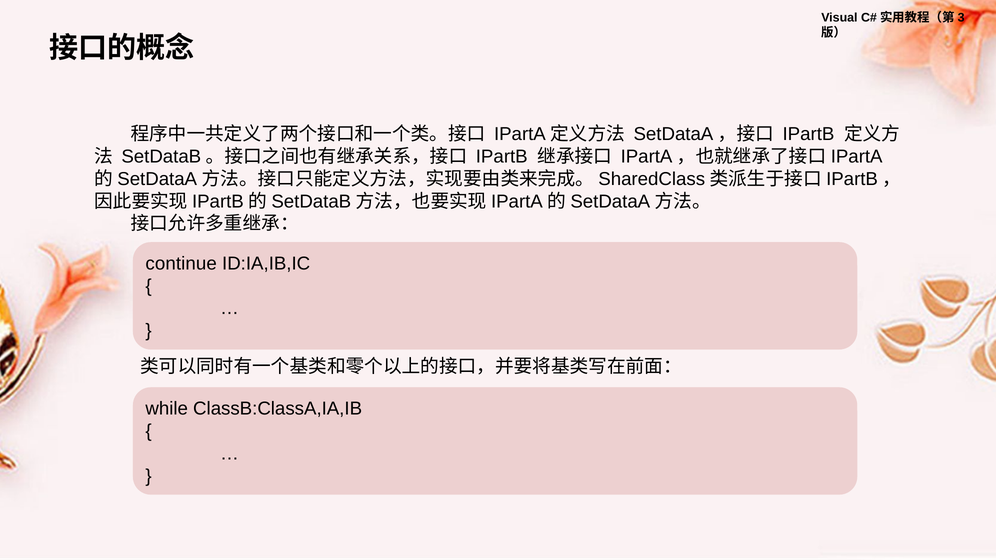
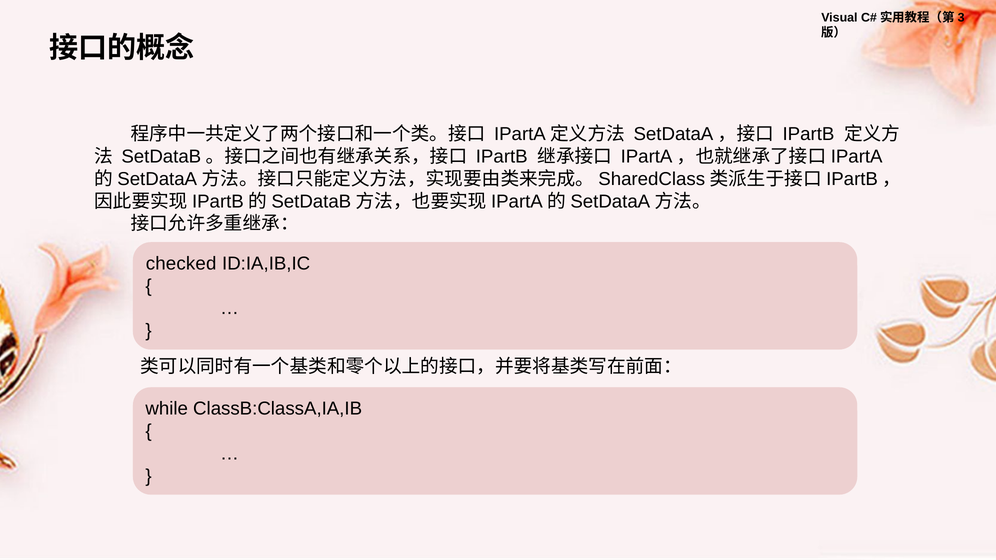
continue: continue -> checked (181, 264)
